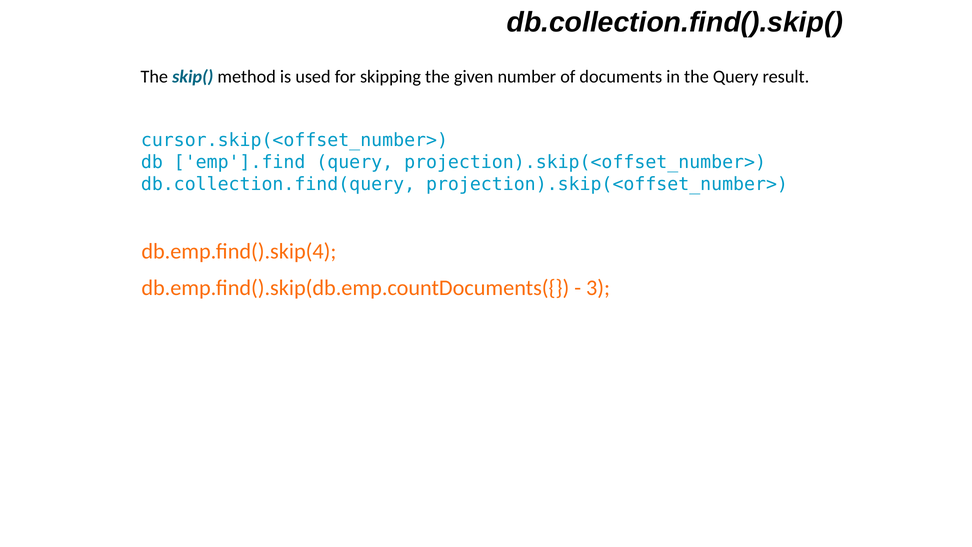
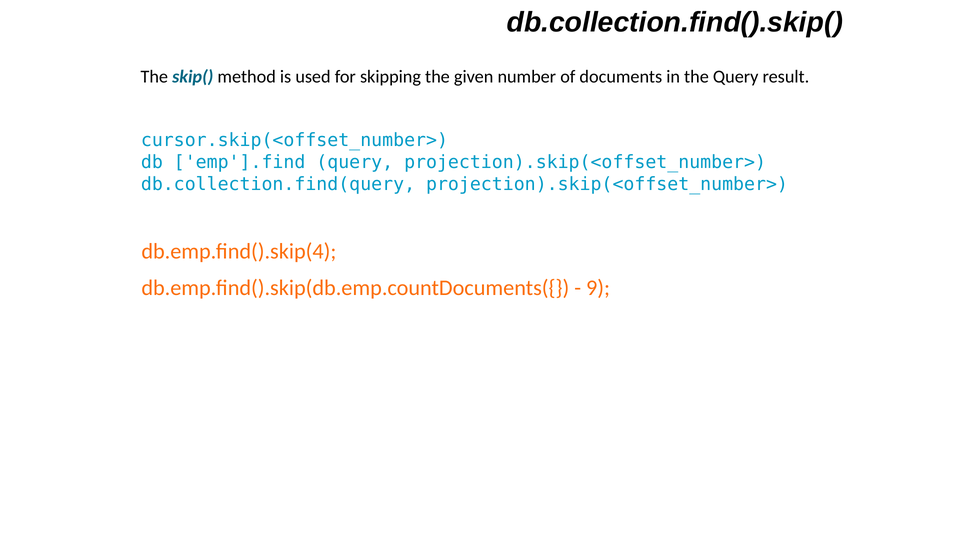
3: 3 -> 9 (598, 288)
